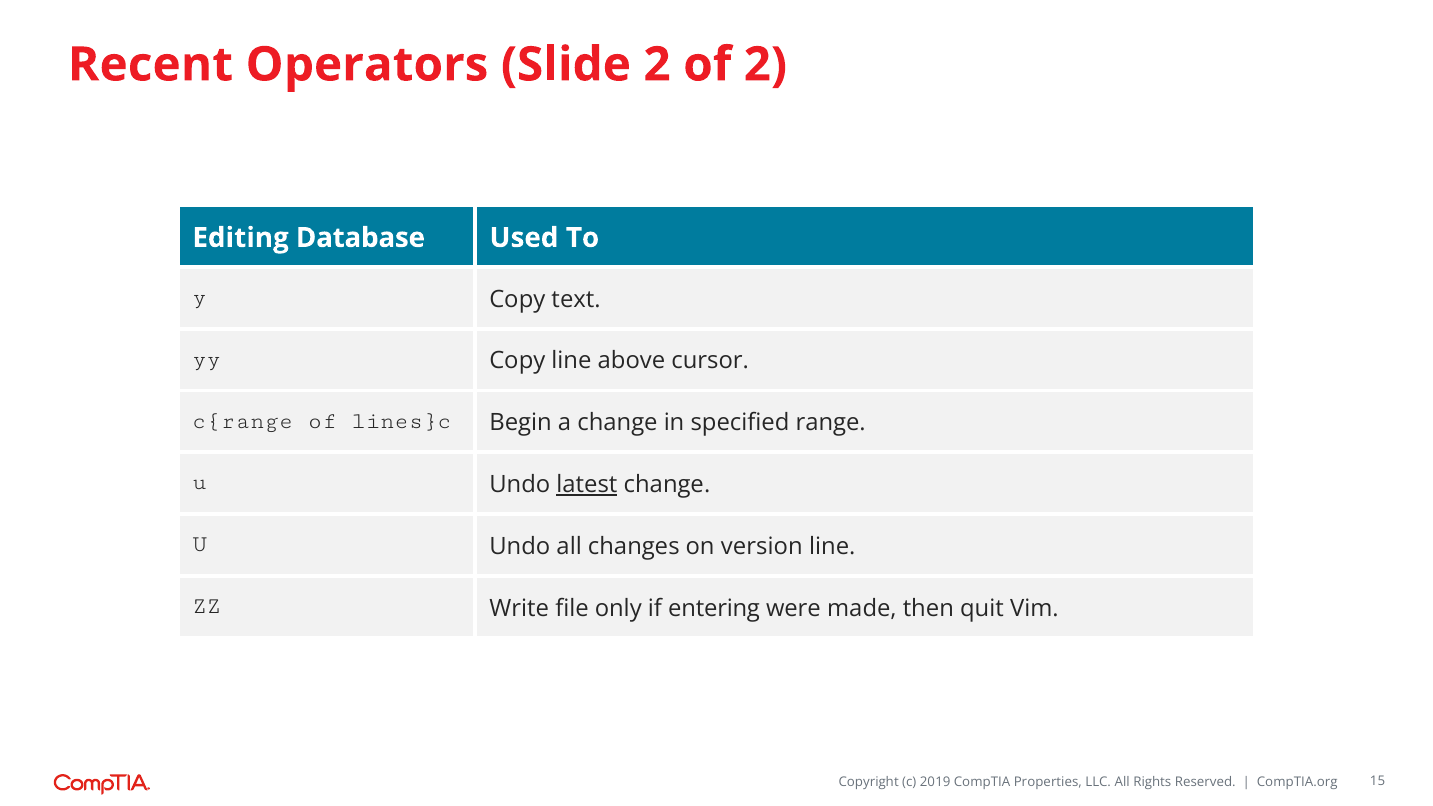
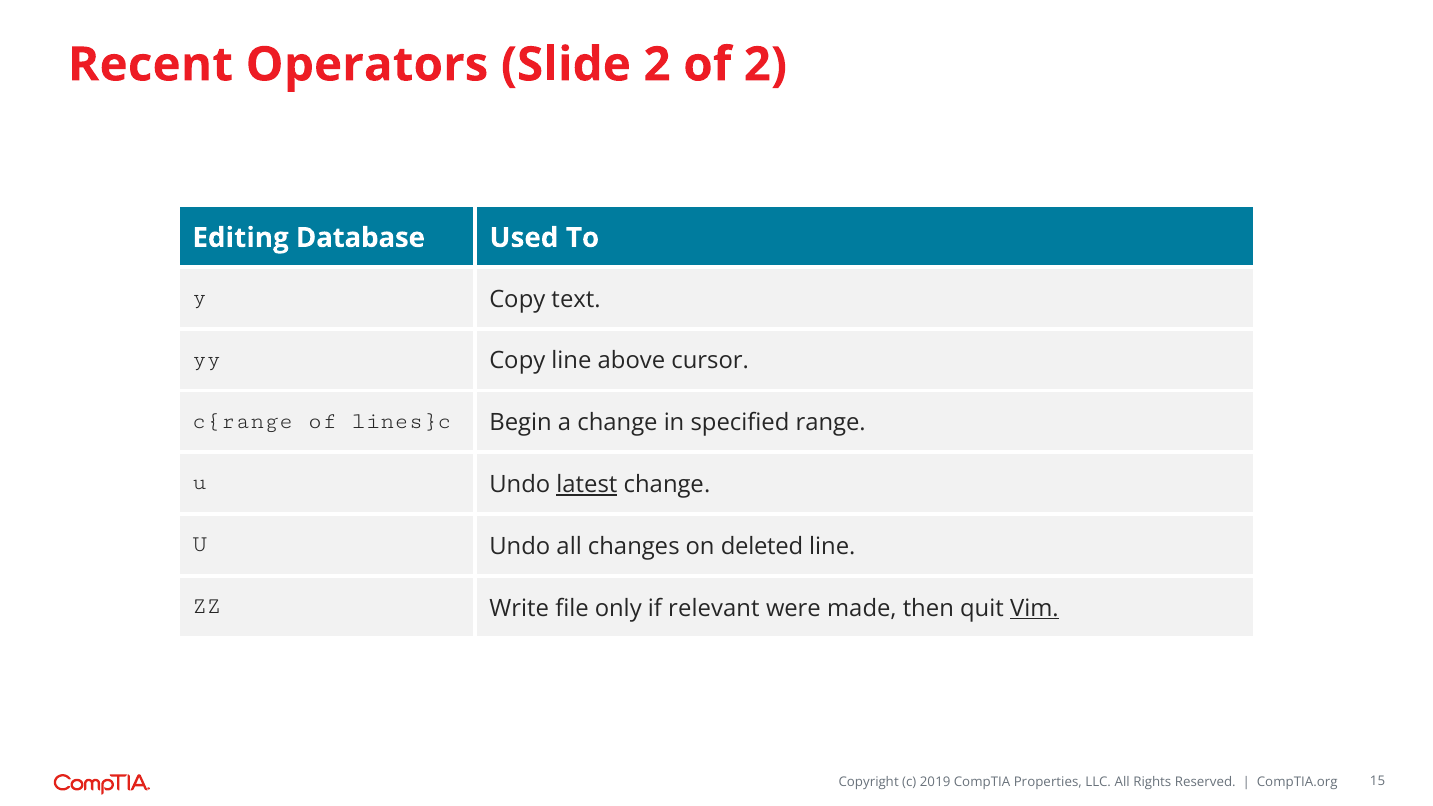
version: version -> deleted (762, 546)
entering: entering -> relevant (714, 608)
Vim underline: none -> present (1034, 608)
